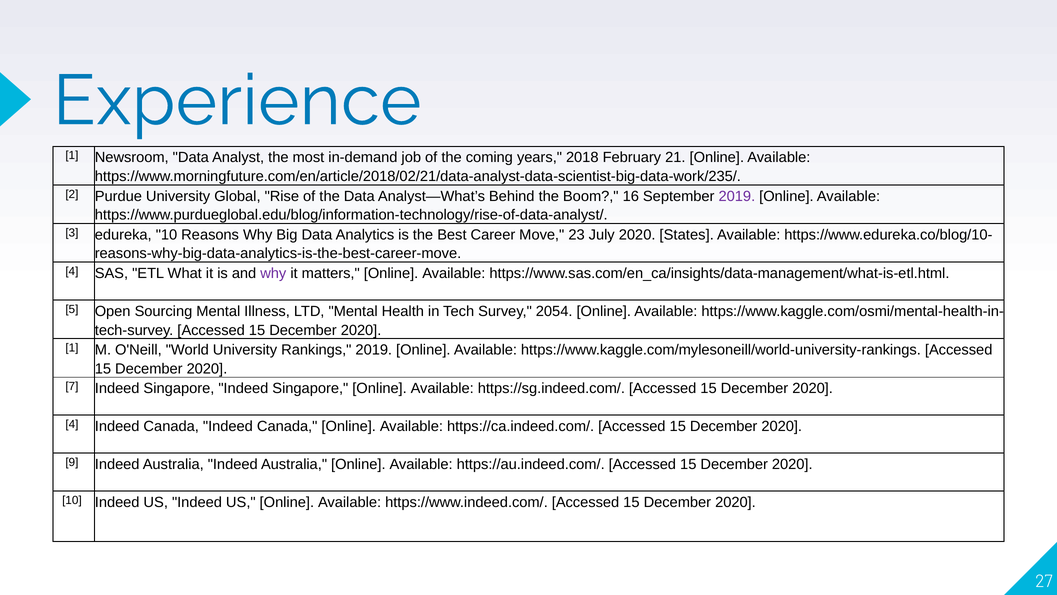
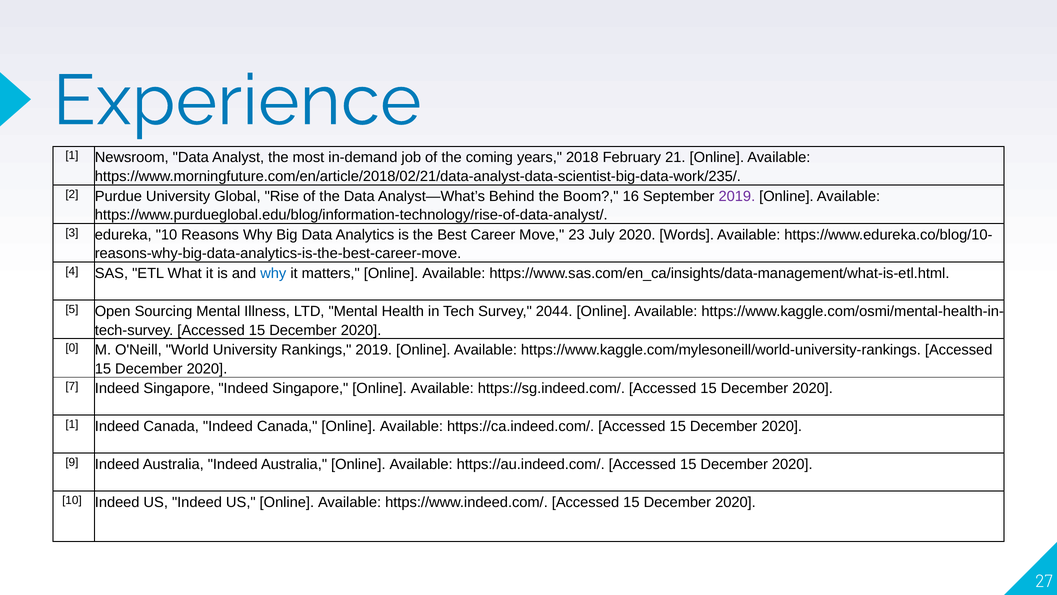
States: States -> Words (687, 235)
why colour: purple -> blue (273, 273)
2054: 2054 -> 2044 (554, 311)
1: 1 -> 0 (72, 348)
4: 4 -> 1 (72, 424)
